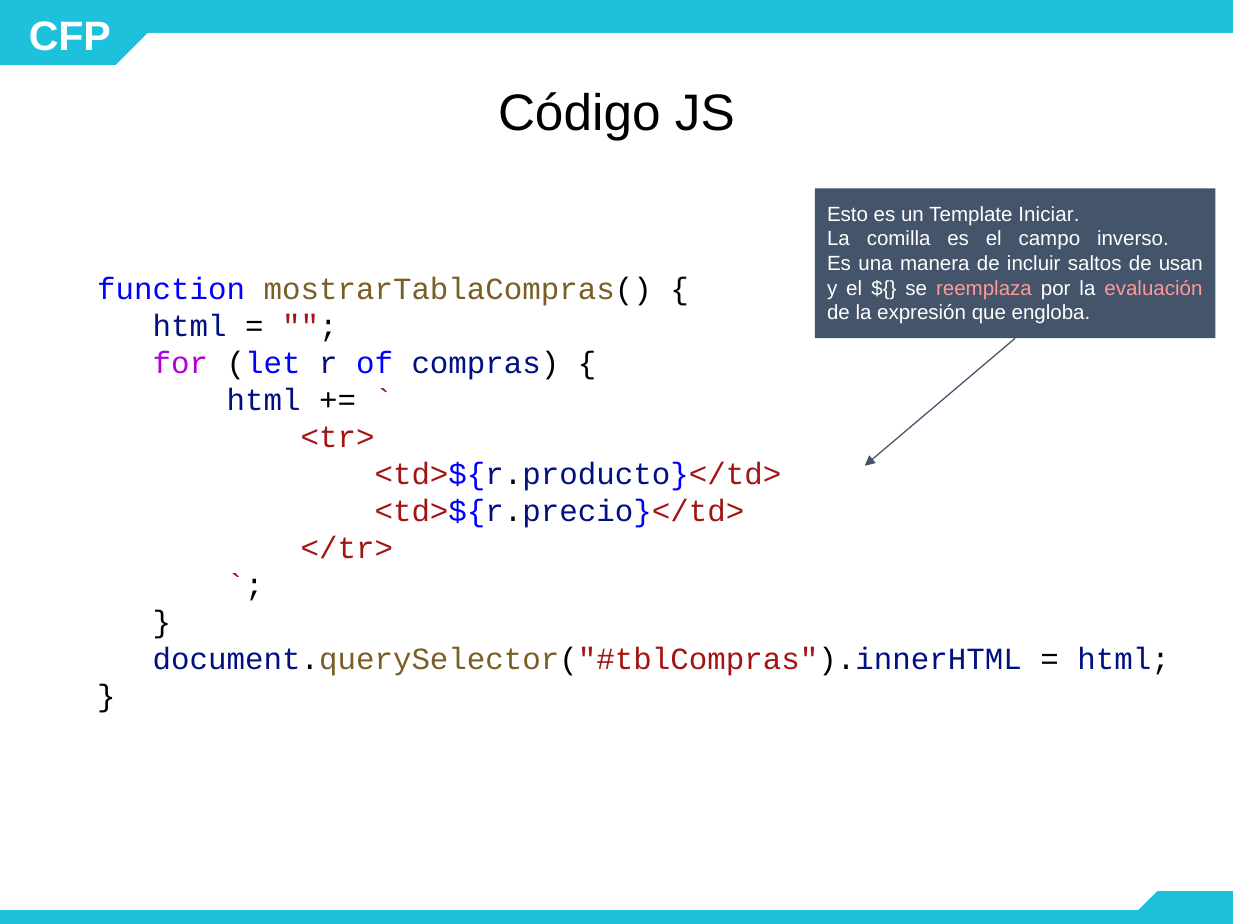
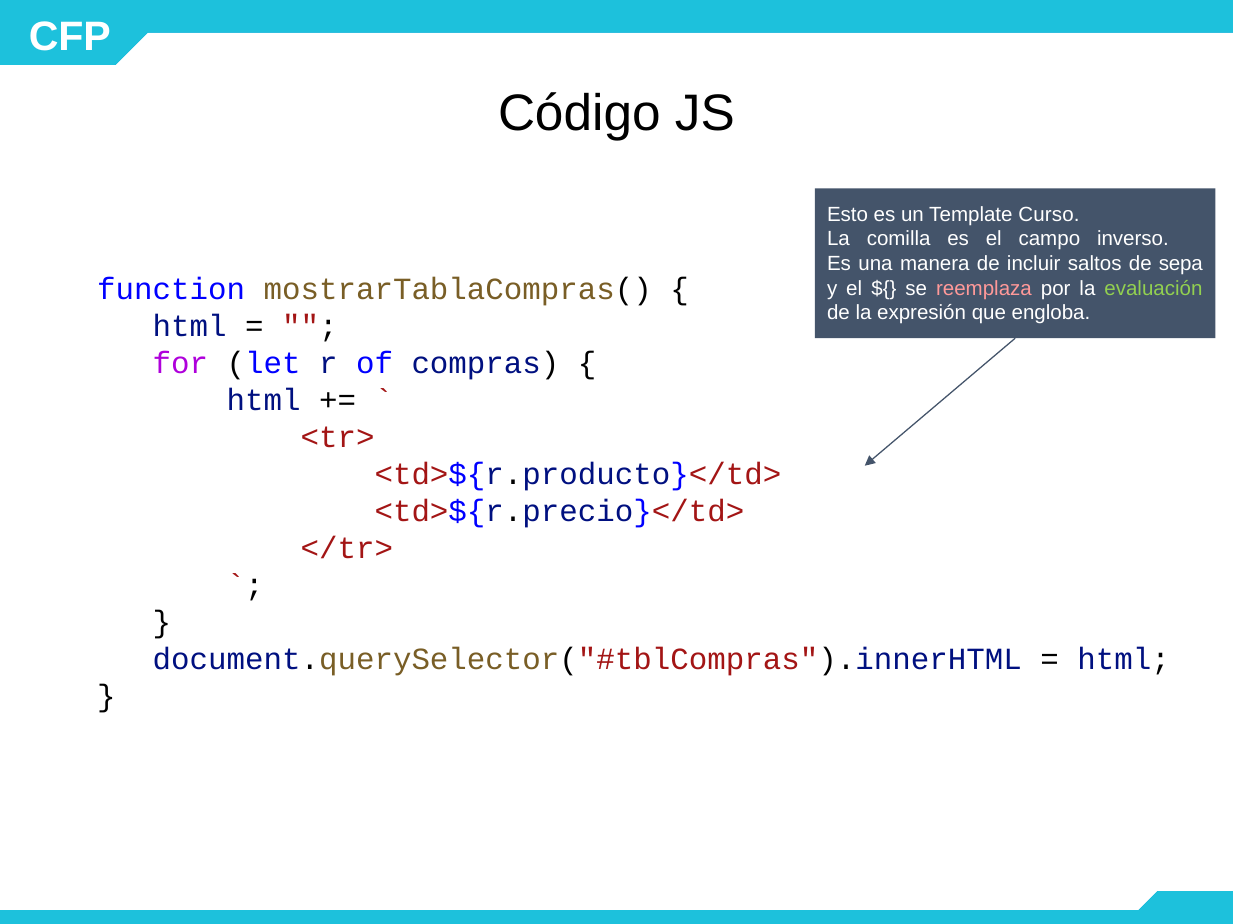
Iniciar: Iniciar -> Curso (1049, 215)
usan: usan -> sepa (1181, 264)
evaluación colour: pink -> light green (1153, 289)
